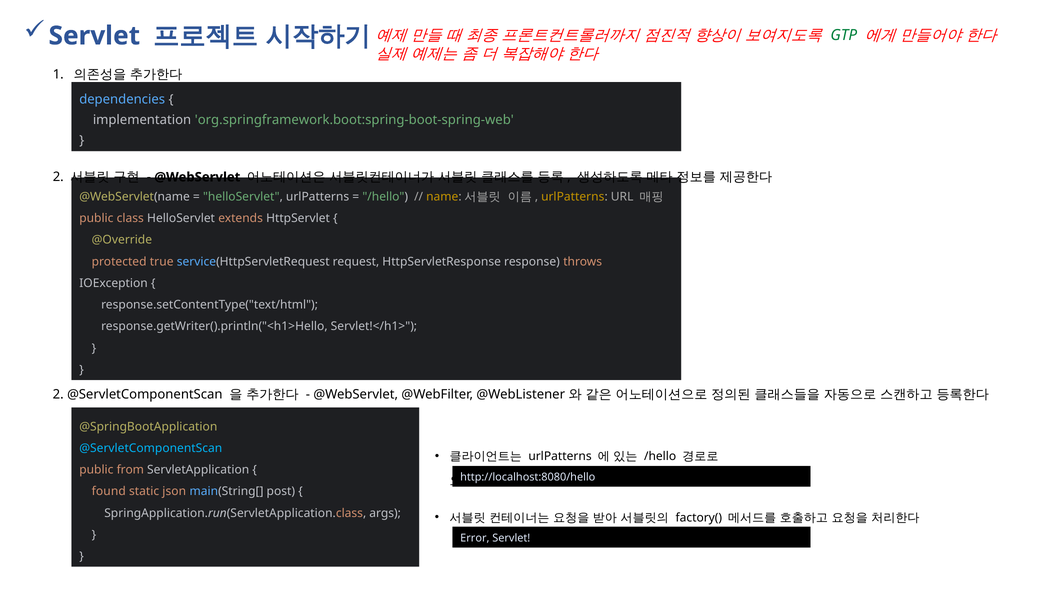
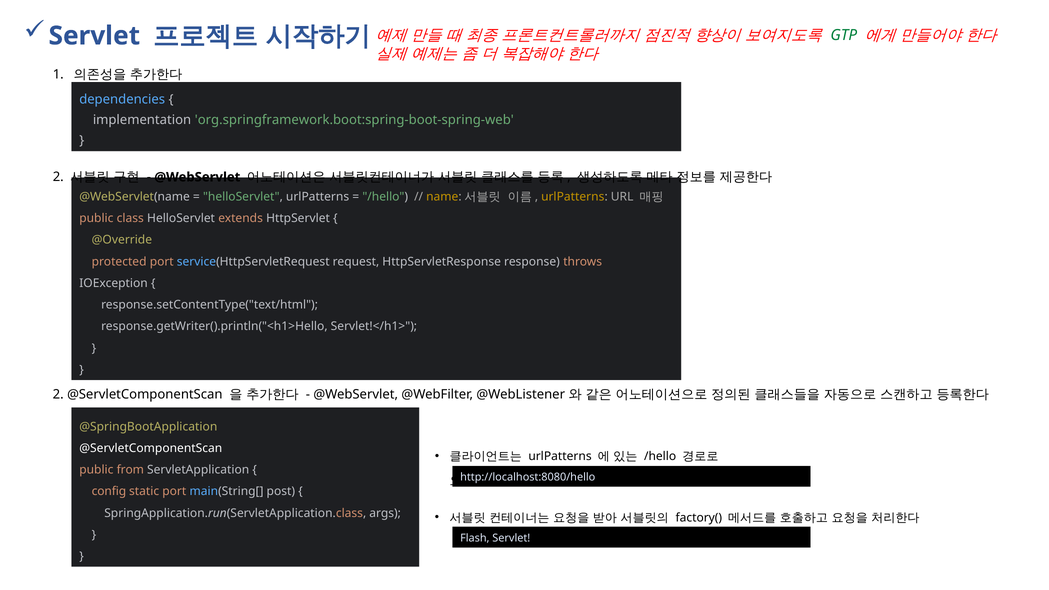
protected true: true -> port (162, 262)
@ServletComponentScan colour: light blue -> white (151, 448)
found: found -> config (109, 492)
static json: json -> port (174, 492)
Error: Error -> Flash (475, 538)
